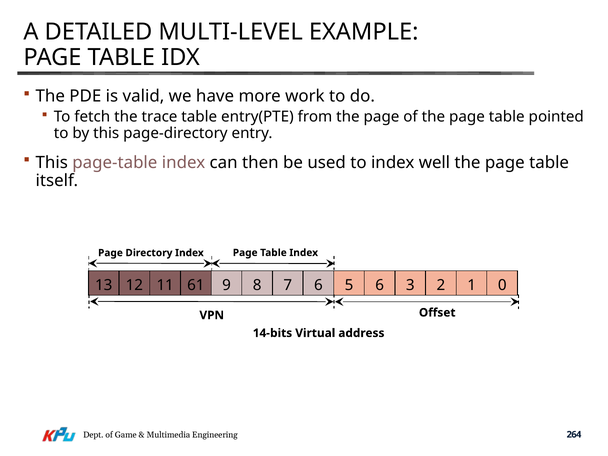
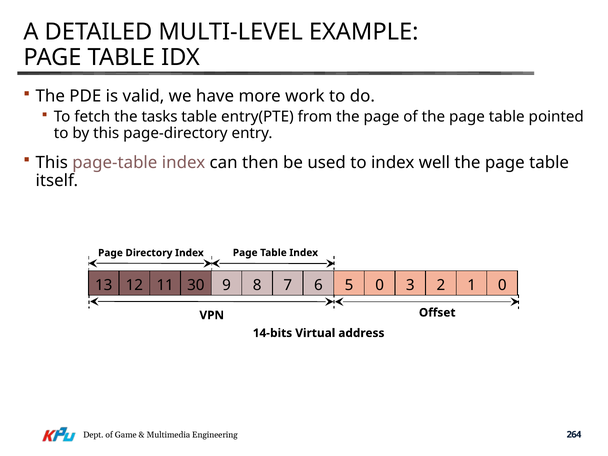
trace: trace -> tasks (160, 117)
61: 61 -> 30 (196, 285)
5 6: 6 -> 0 (380, 285)
